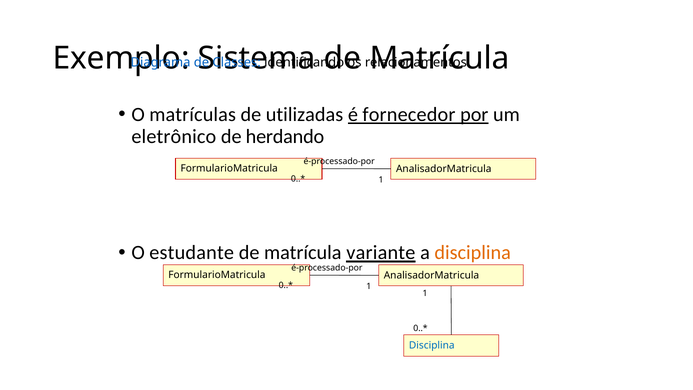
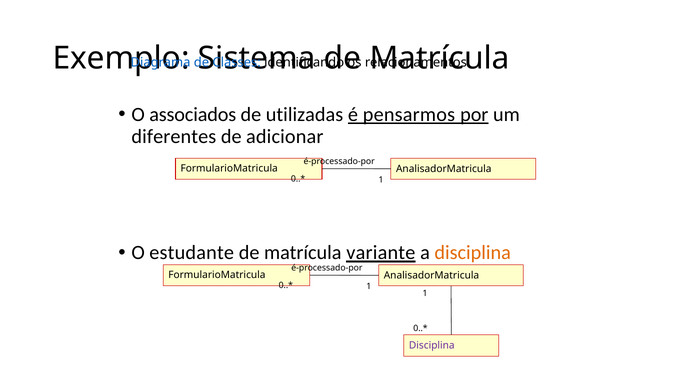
matrículas: matrículas -> associados (193, 114)
fornecedor: fornecedor -> pensarmos (409, 114)
eletrônico: eletrônico -> diferentes (174, 136)
herdando: herdando -> adicionar (285, 136)
Disciplina colour: blue -> purple (432, 345)
